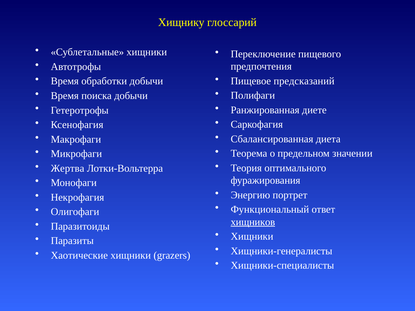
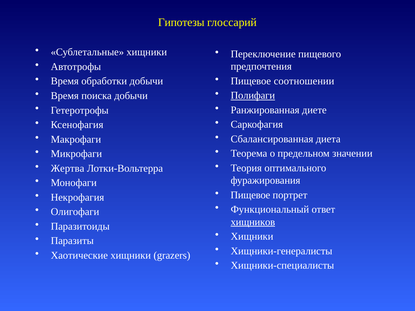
Хищнику: Хищнику -> Гипотезы (181, 22)
предсказаний: предсказаний -> соотношении (304, 81)
Полифаги underline: none -> present (253, 96)
Энергию: Энергию -> Пищевое (250, 195)
